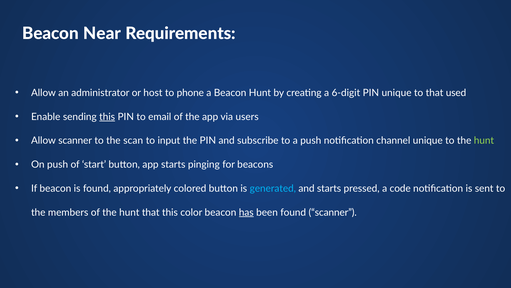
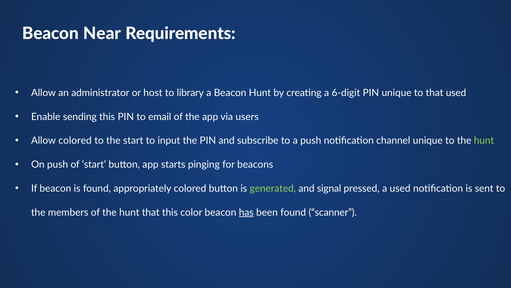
phone: phone -> library (190, 93)
this underline: present -> none (107, 117)
Allow scanner: scanner -> colored (75, 140)
the scan: scan -> start (133, 140)
generated colour: light blue -> light green (273, 188)
and starts: starts -> signal (329, 188)
a code: code -> used (400, 188)
